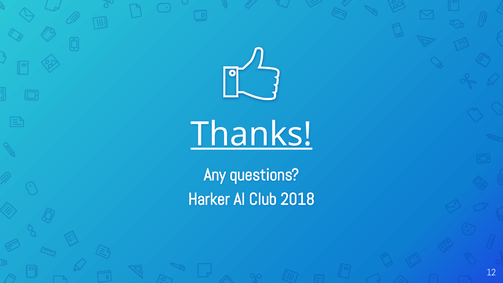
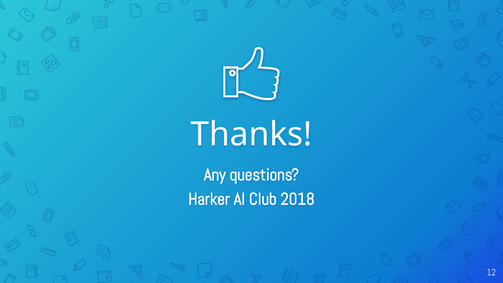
Thanks underline: present -> none (251, 134)
